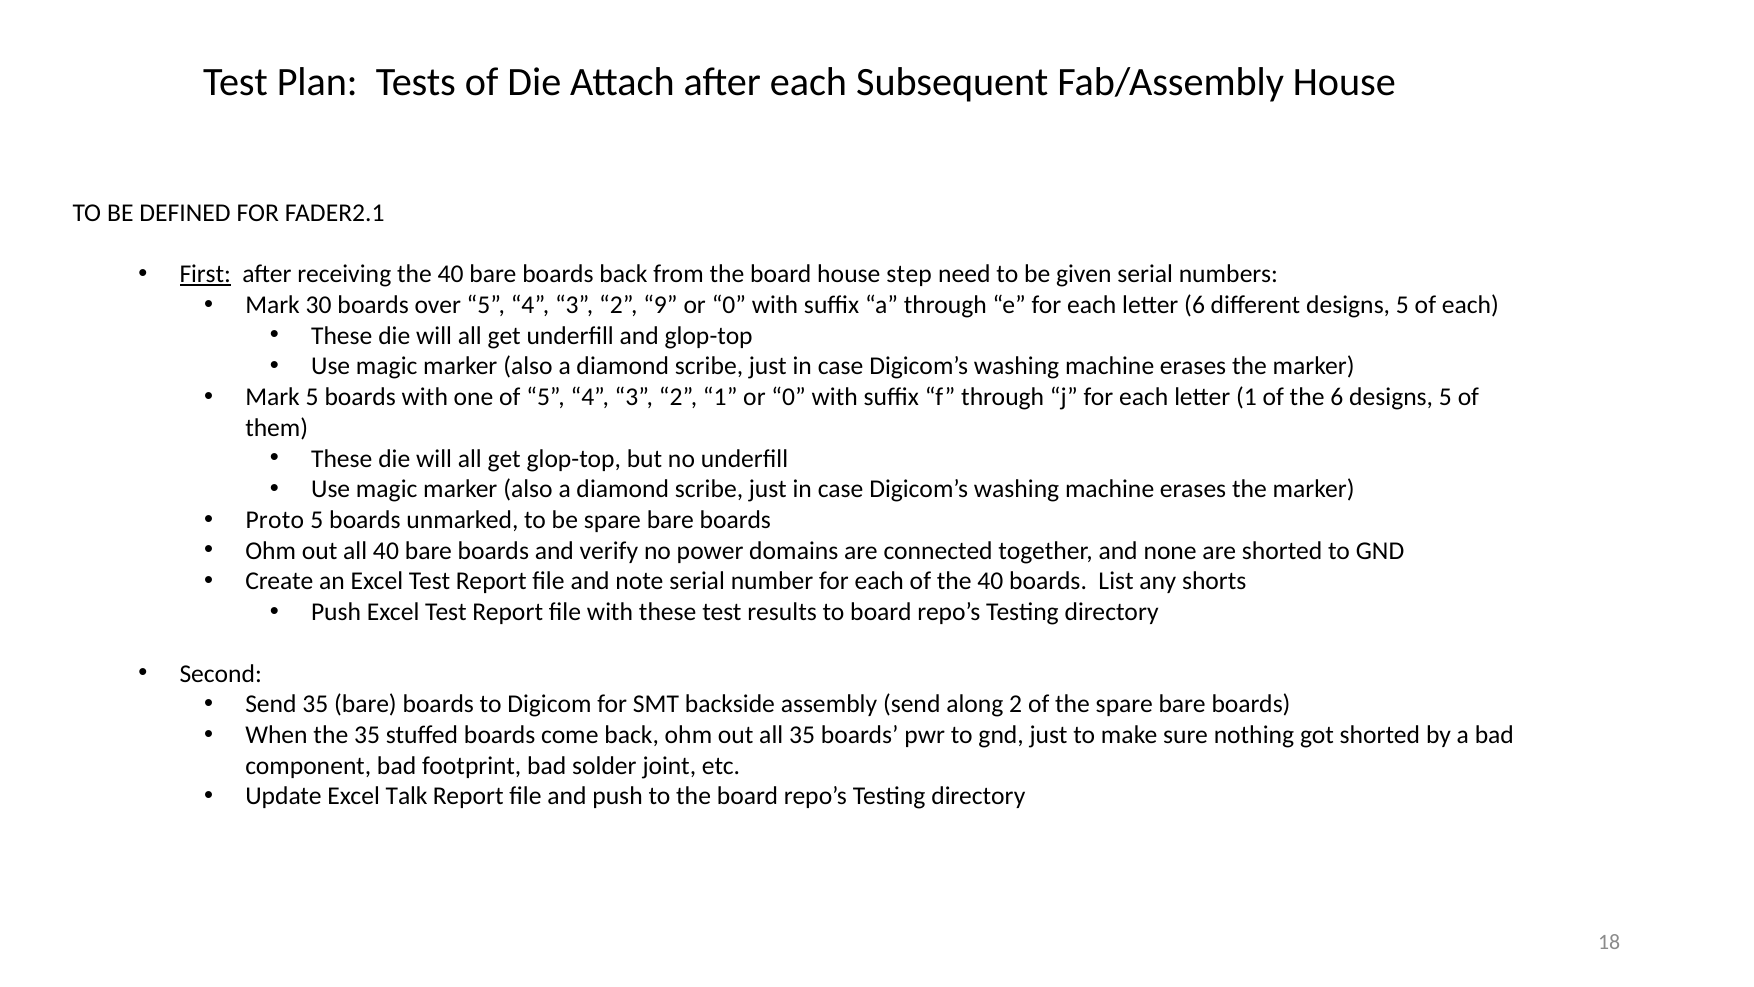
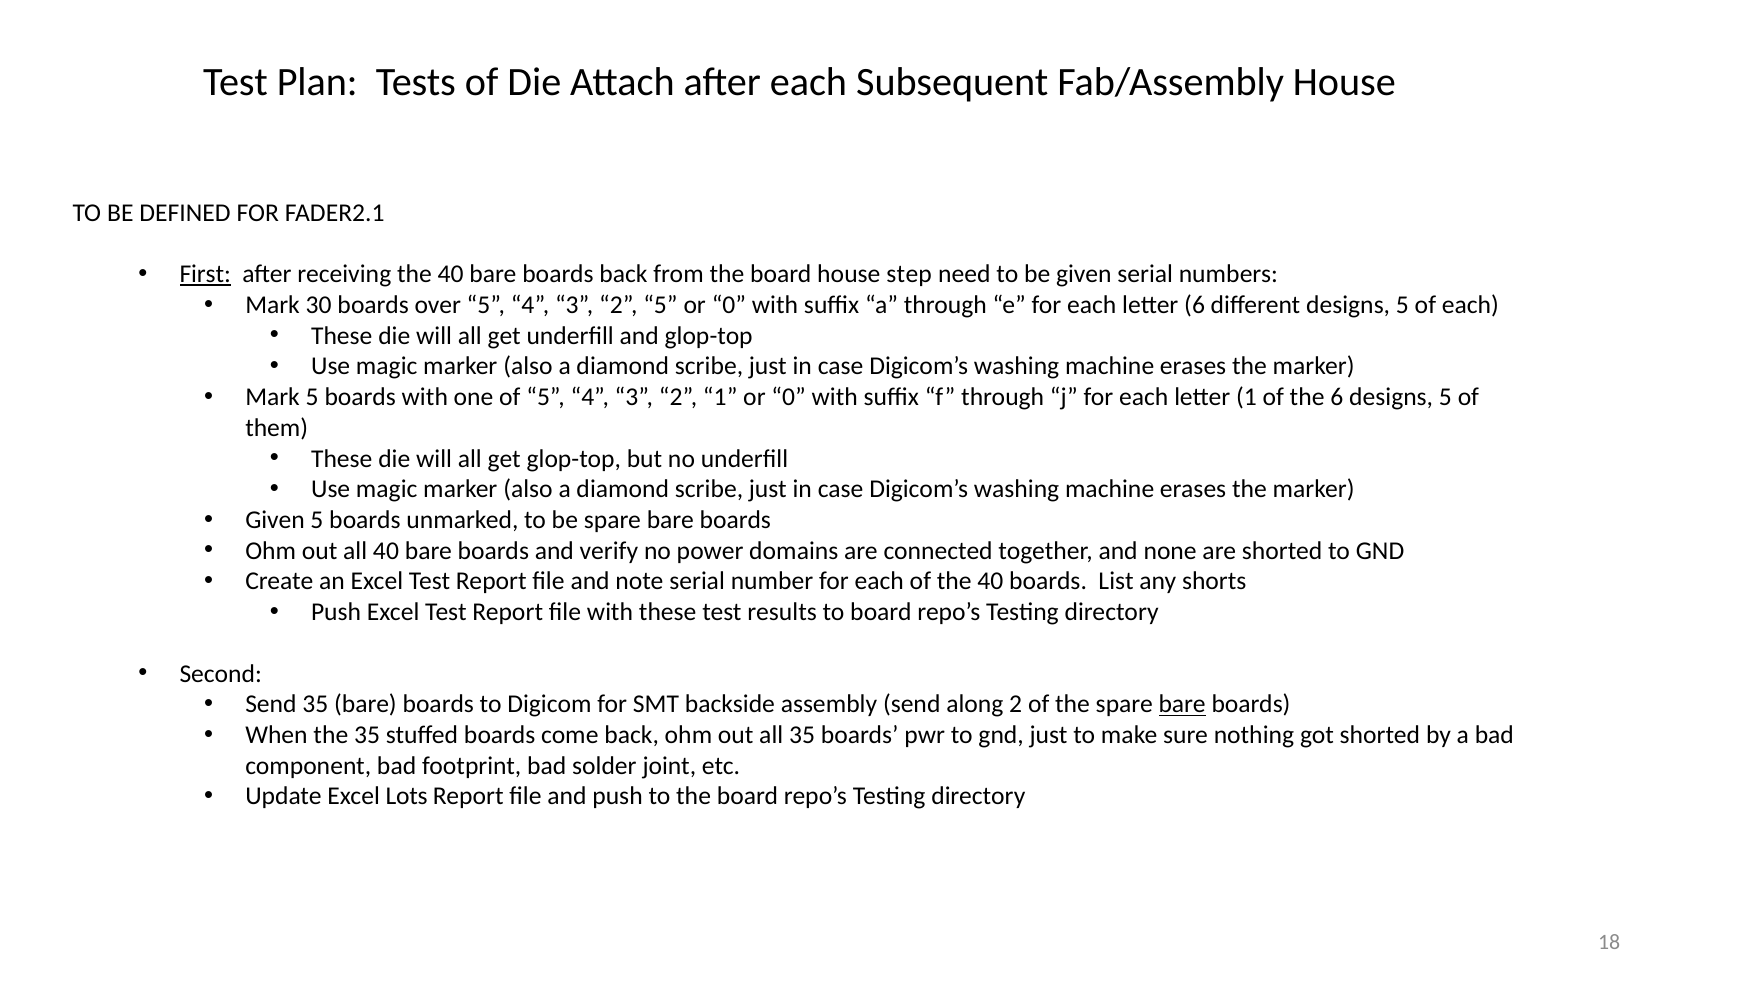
2 9: 9 -> 5 (660, 305)
Proto: Proto -> Given (275, 520)
bare underline: none -> present (1182, 704)
Talk: Talk -> Lots (407, 796)
